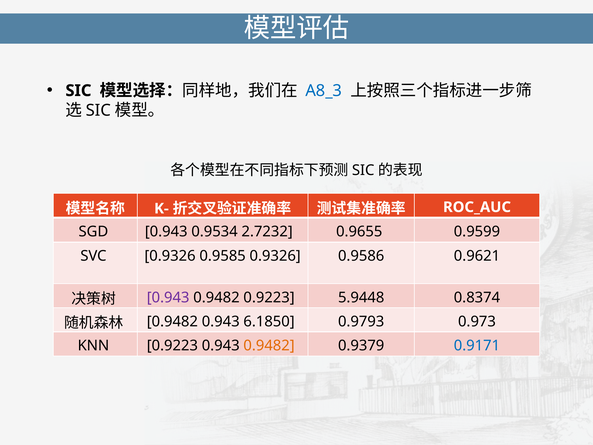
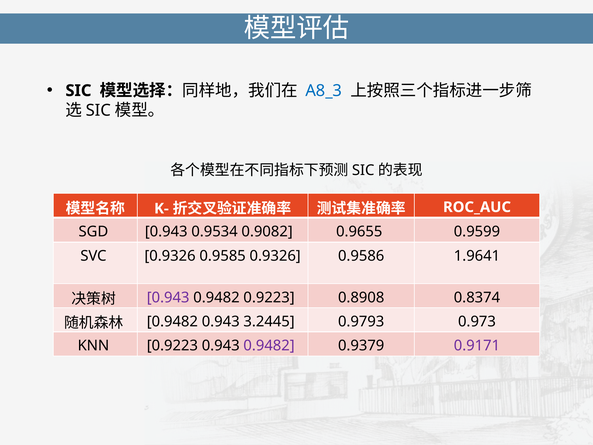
2.7232: 2.7232 -> 0.9082 (267, 231)
0.9621: 0.9621 -> 1.9641 (477, 256)
5.9448: 5.9448 -> 0.8908 (361, 297)
6.1850: 6.1850 -> 3.2445 (269, 321)
0.9482 colour: orange -> purple (269, 346)
0.9171 colour: blue -> purple (477, 346)
